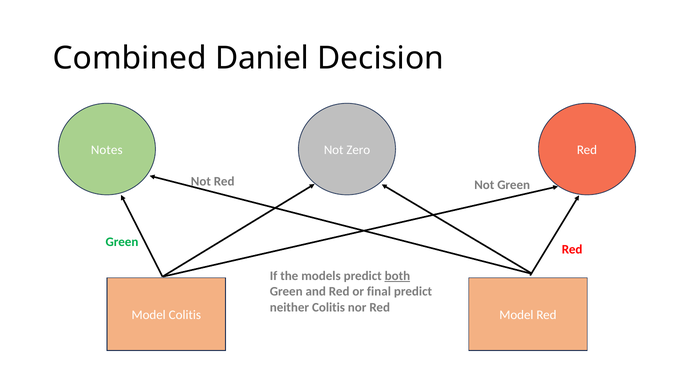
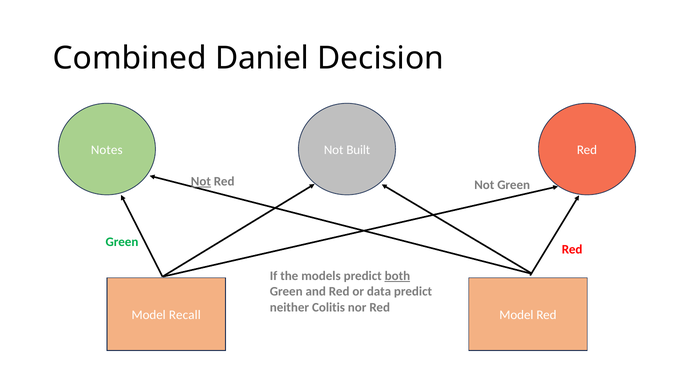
Zero: Zero -> Built (358, 150)
Not underline: none -> present (201, 182)
final: final -> data (379, 292)
Model Colitis: Colitis -> Recall (185, 315)
